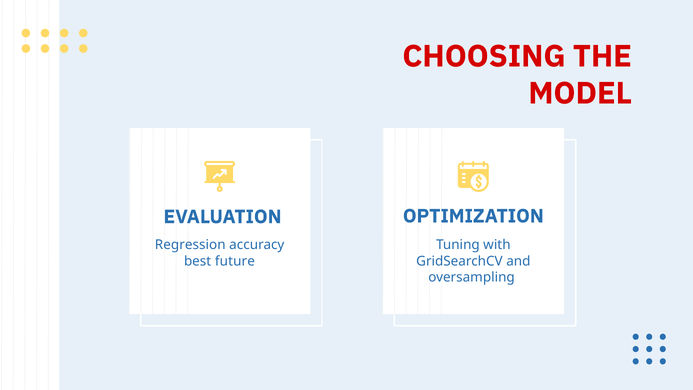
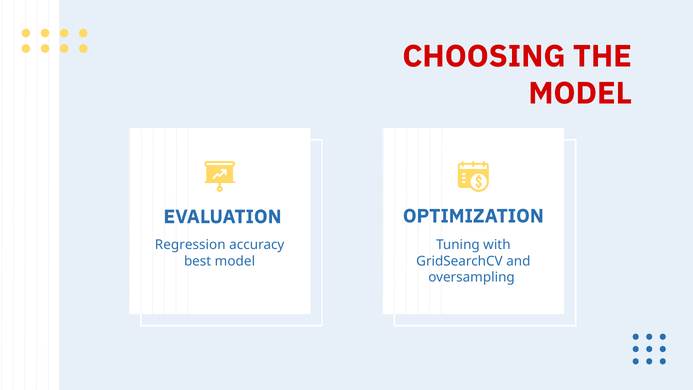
best future: future -> model (235, 261)
